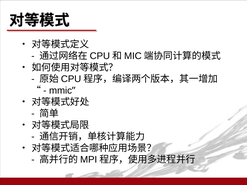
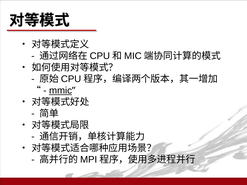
mmic underline: none -> present (61, 91)
